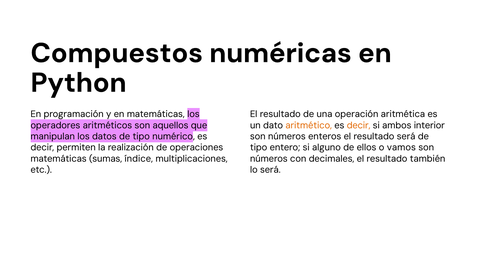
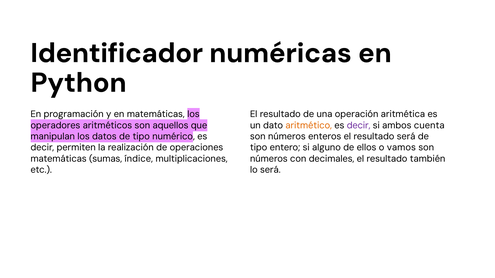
Compuestos: Compuestos -> Identificador (117, 53)
decir colour: orange -> purple (359, 126)
interior: interior -> cuenta (429, 126)
